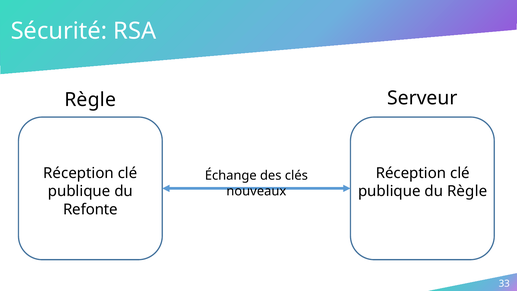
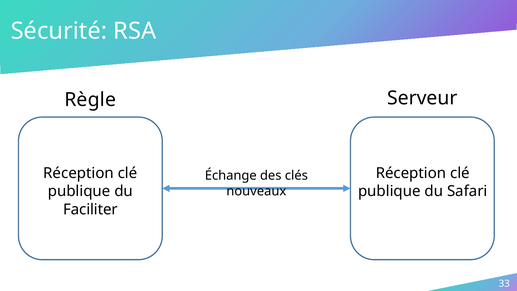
du Règle: Règle -> Safari (467, 191)
Refonte: Refonte -> Faciliter (90, 209)
